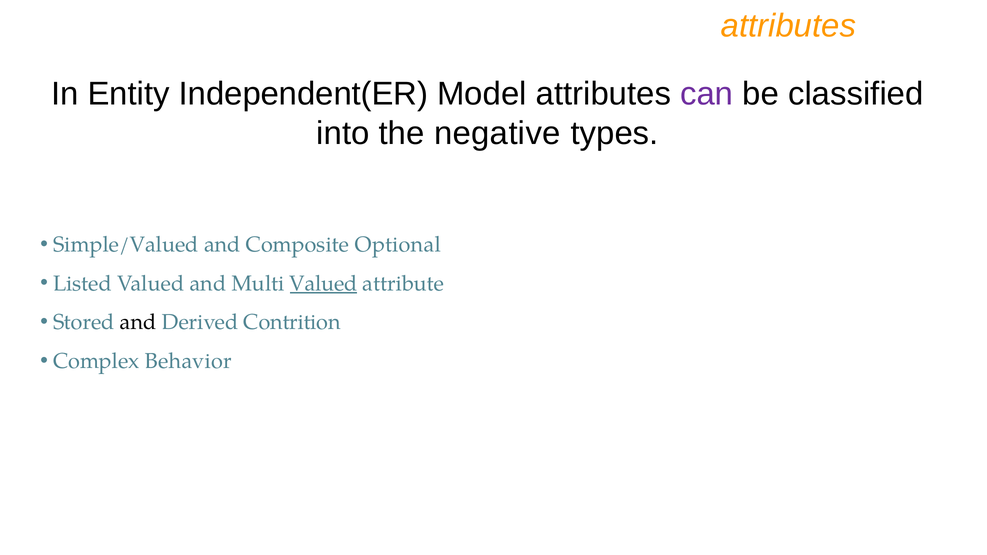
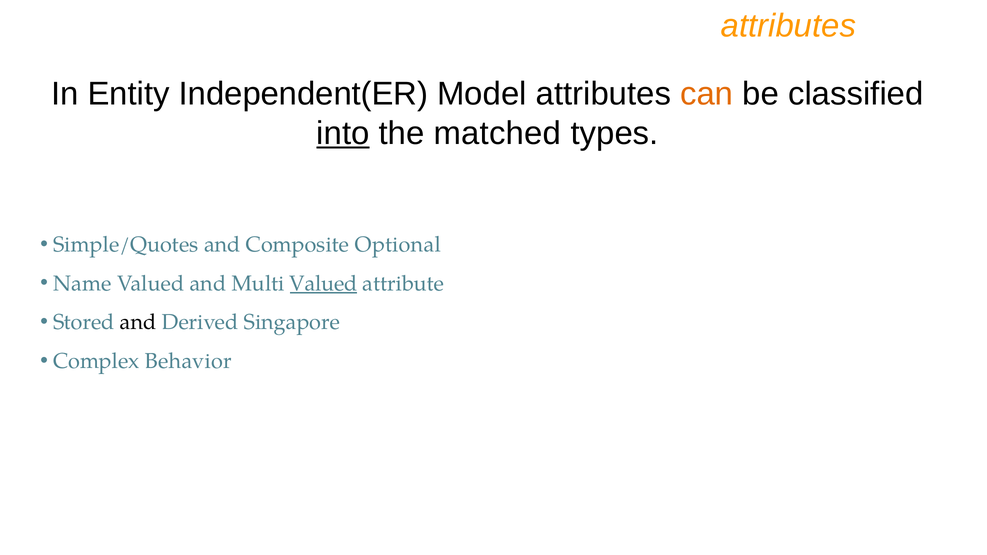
can colour: purple -> orange (707, 94)
into underline: none -> present (343, 133)
negative: negative -> matched (497, 133)
Simple/Valued: Simple/Valued -> Simple/Quotes (126, 245)
Listed: Listed -> Name (82, 284)
Contrition: Contrition -> Singapore (292, 322)
